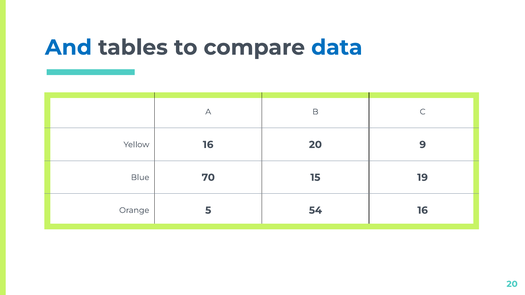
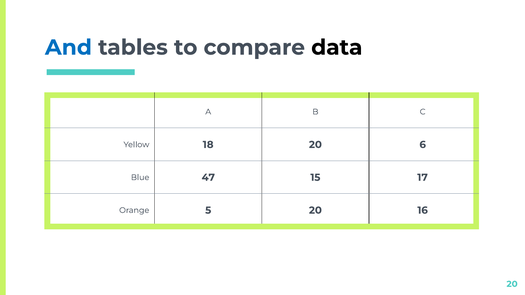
data colour: blue -> black (337, 48)
Yellow 16: 16 -> 18 (208, 145)
9: 9 -> 6 (423, 145)
70: 70 -> 47 (208, 178)
19: 19 -> 17 (423, 178)
5 54: 54 -> 20 (315, 211)
